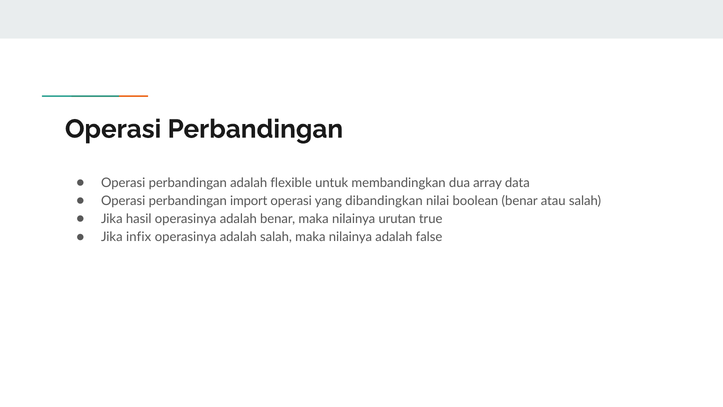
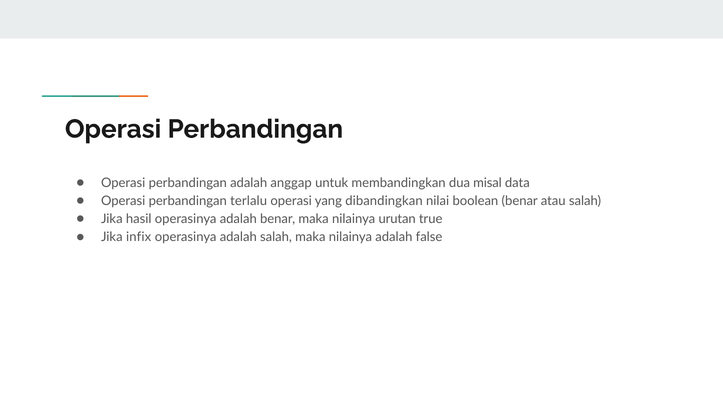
flexible: flexible -> anggap (291, 183)
array: array -> misal (488, 183)
import: import -> terlalu (249, 201)
